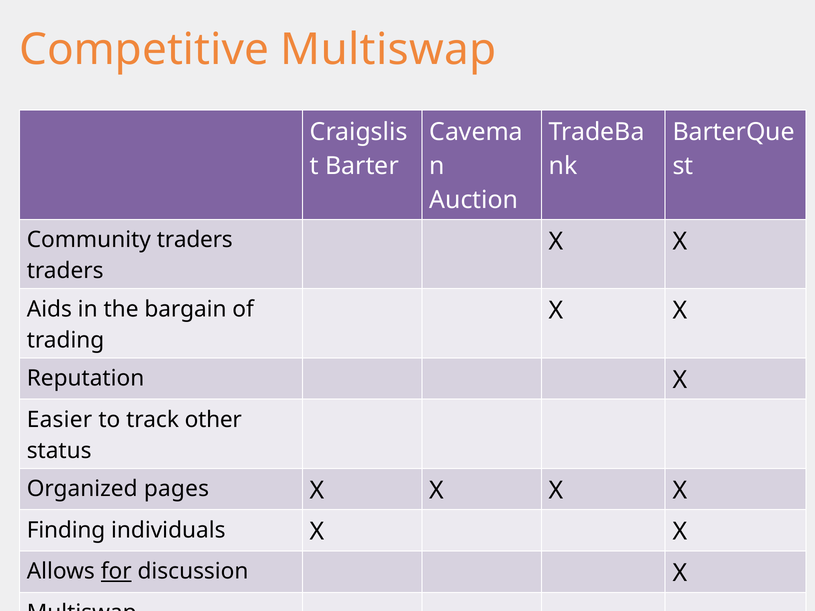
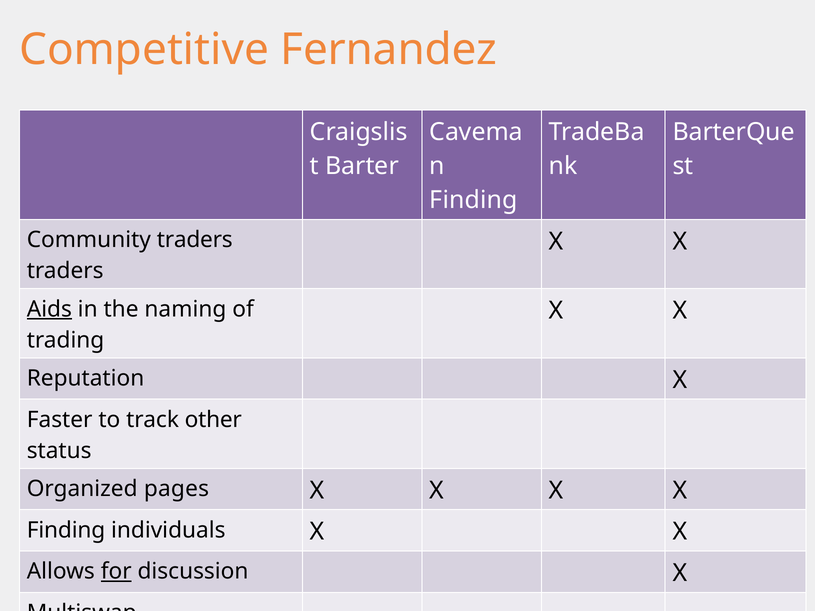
Competitive Multiswap: Multiswap -> Fernandez (389, 50)
Auction: Auction -> Finding (474, 200)
Aids underline: none -> present (49, 309)
bargain: bargain -> naming (185, 309)
Easier: Easier -> Faster (60, 420)
